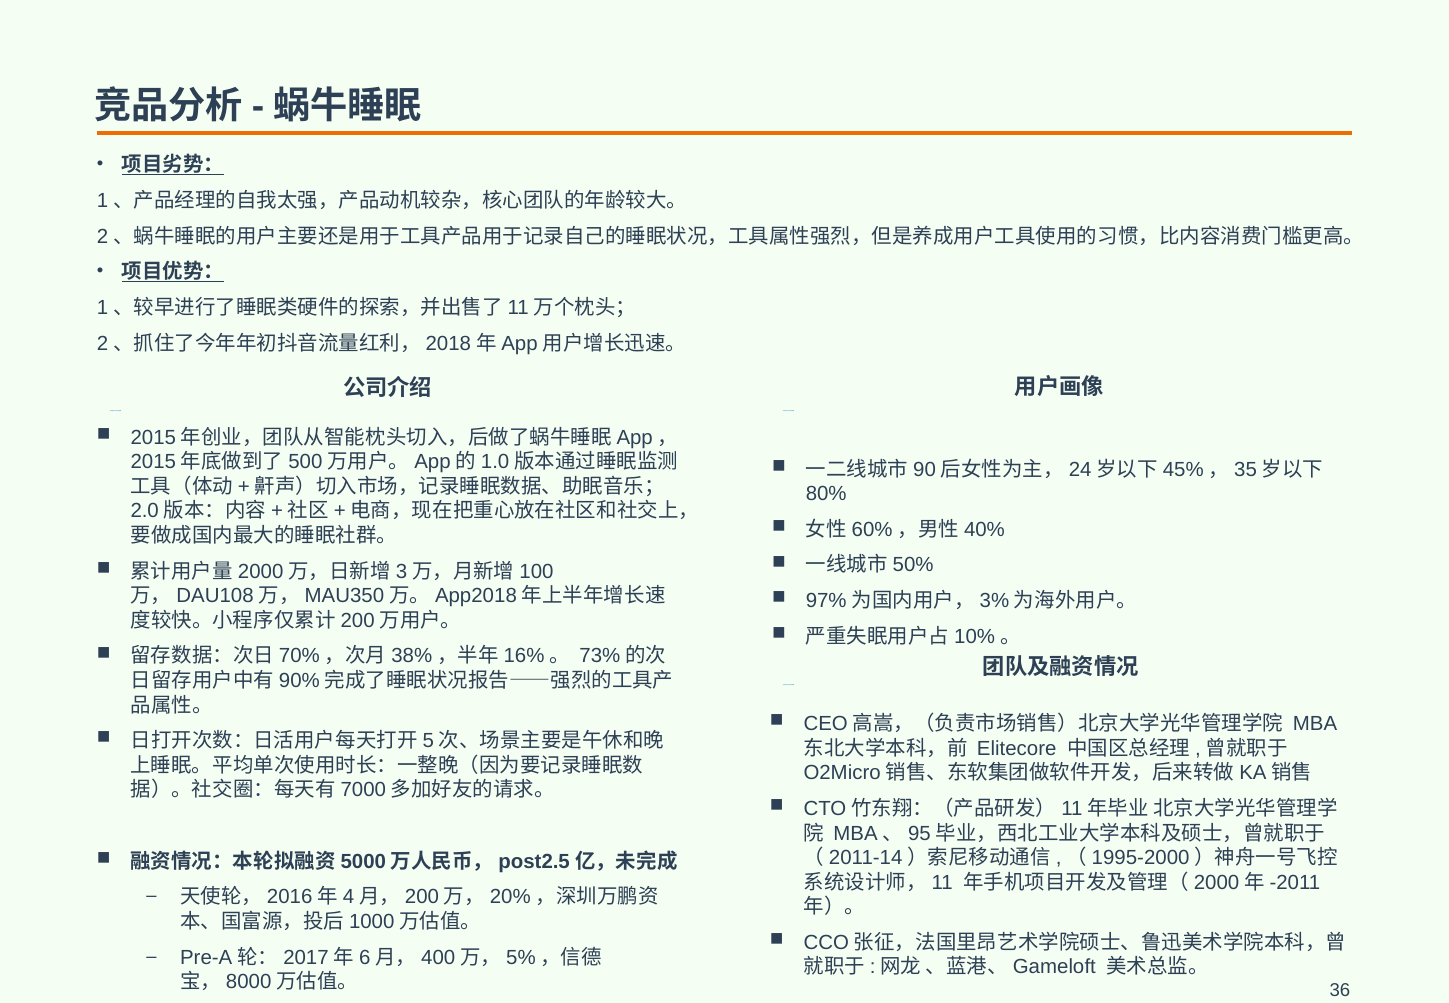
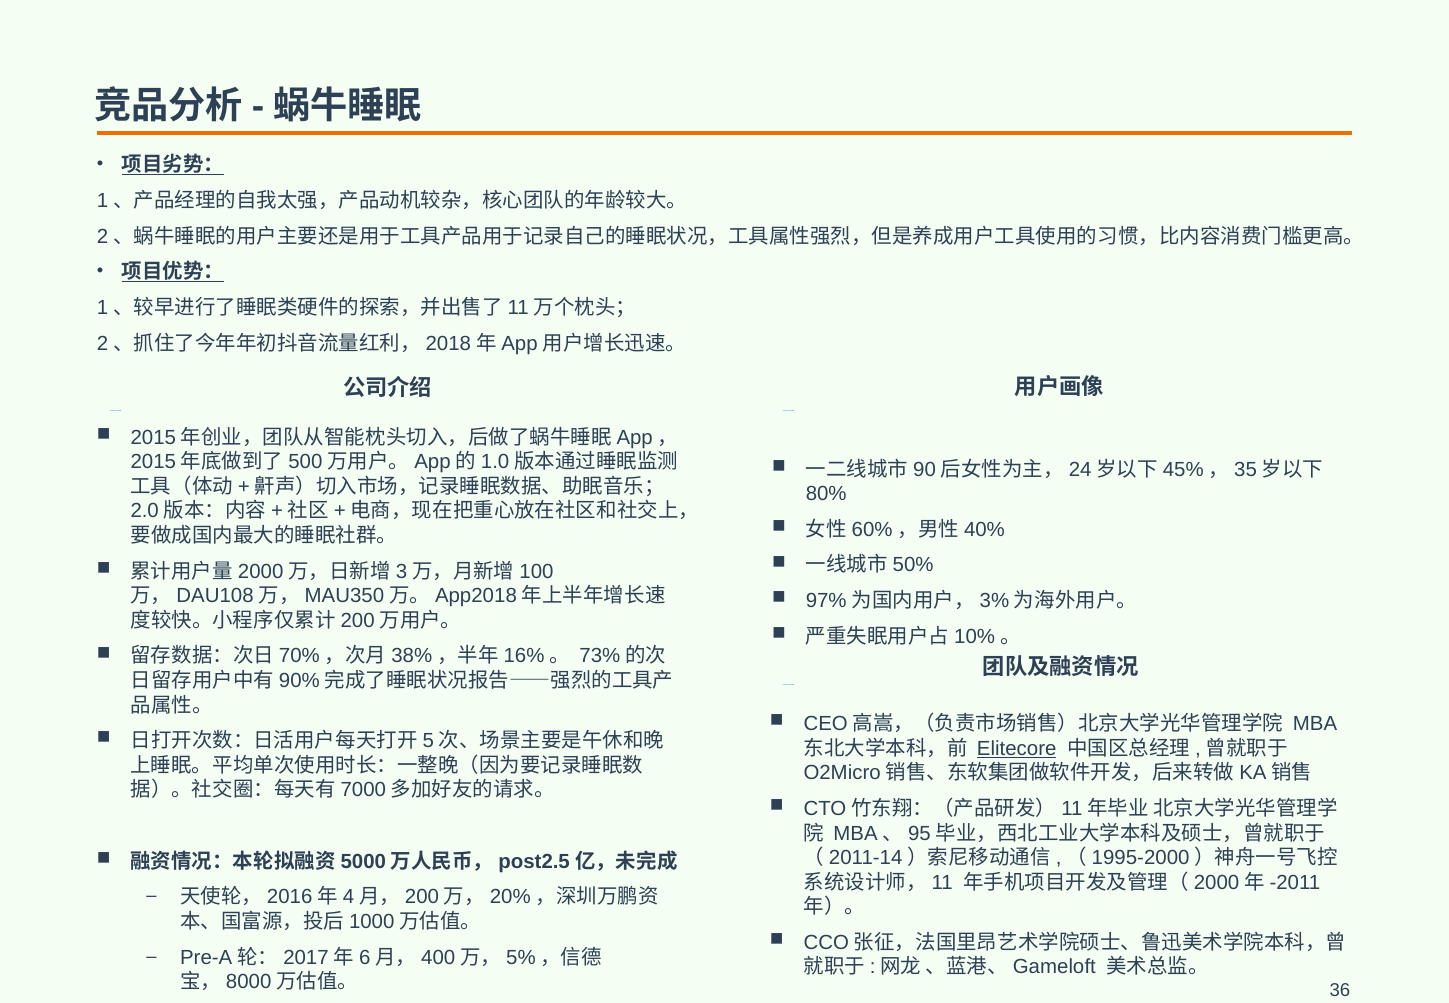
Elitecore underline: none -> present (1017, 749)
